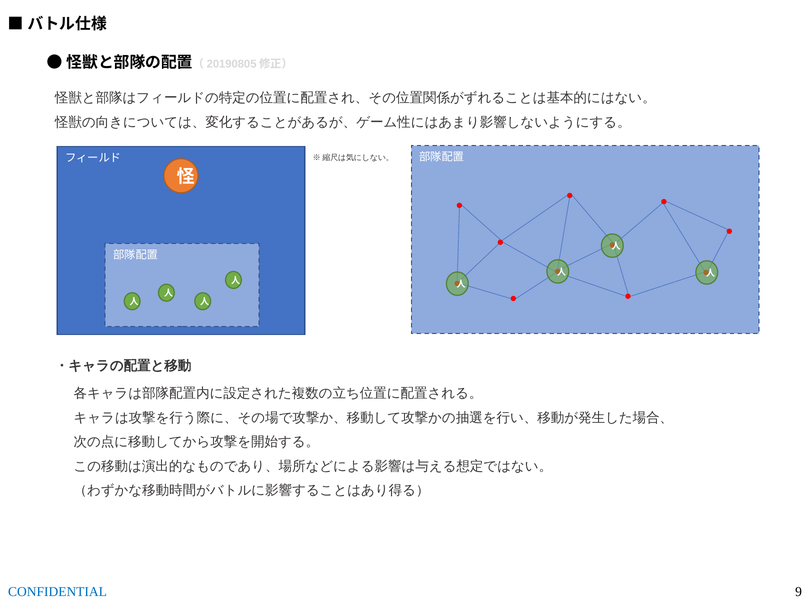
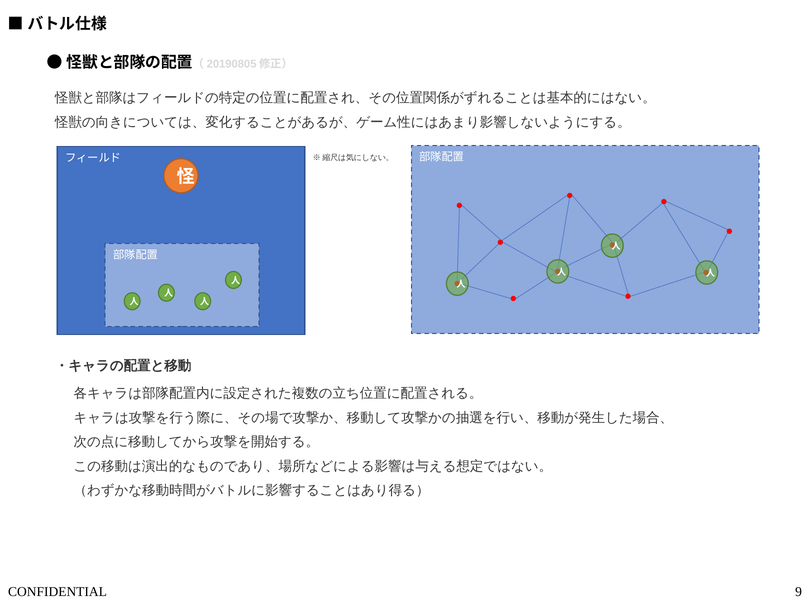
CONFIDENTIAL colour: blue -> black (58, 592)
